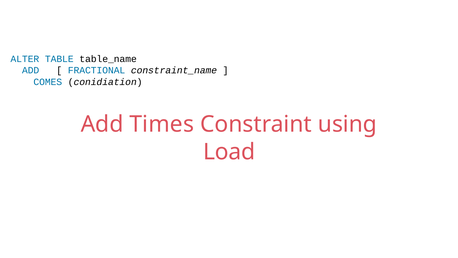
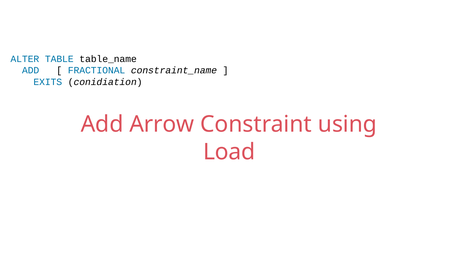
COMES: COMES -> EXITS (48, 82)
Times: Times -> Arrow (162, 124)
